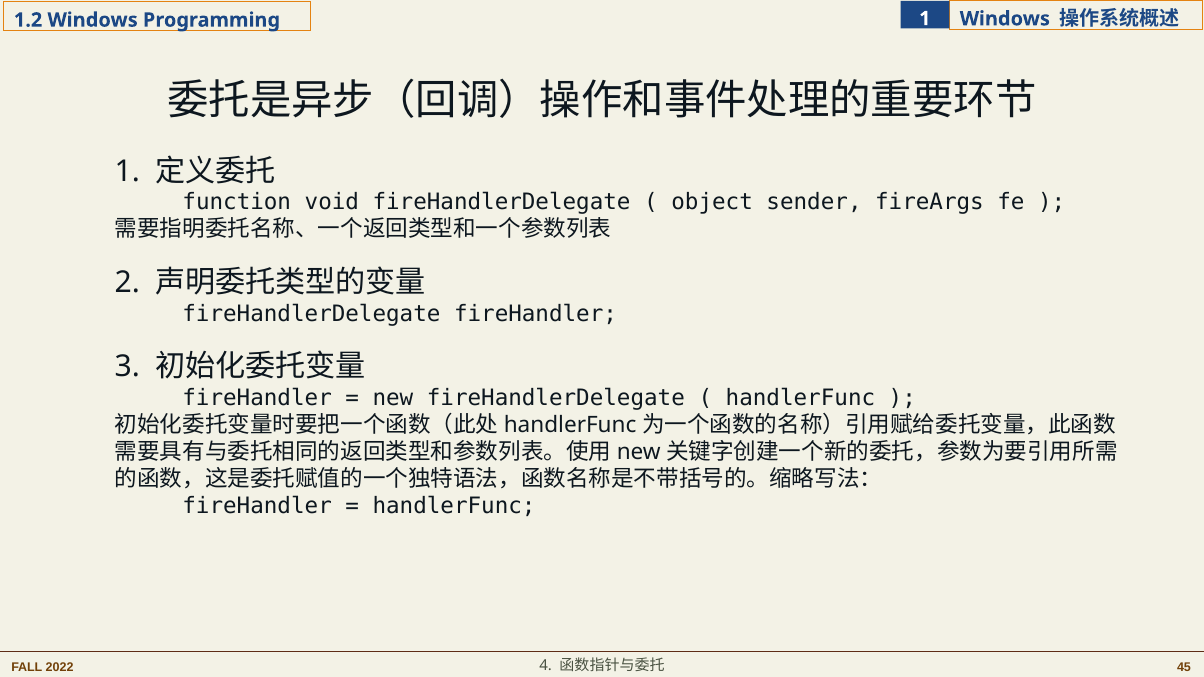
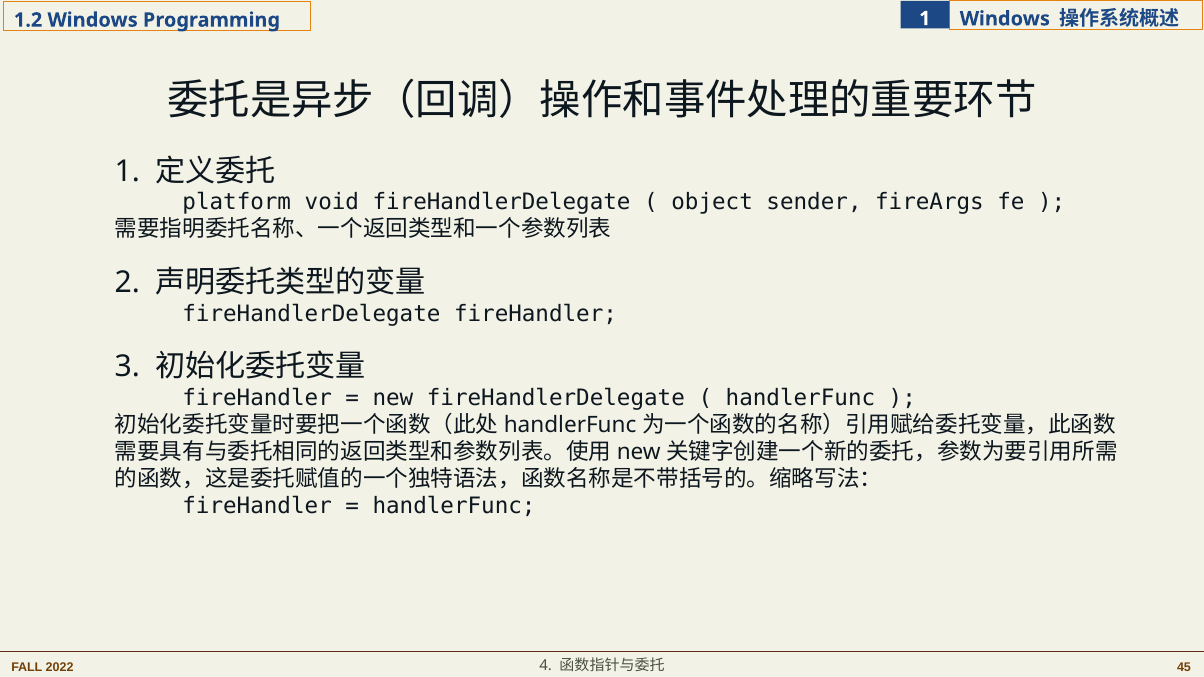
function: function -> platform (237, 202)
